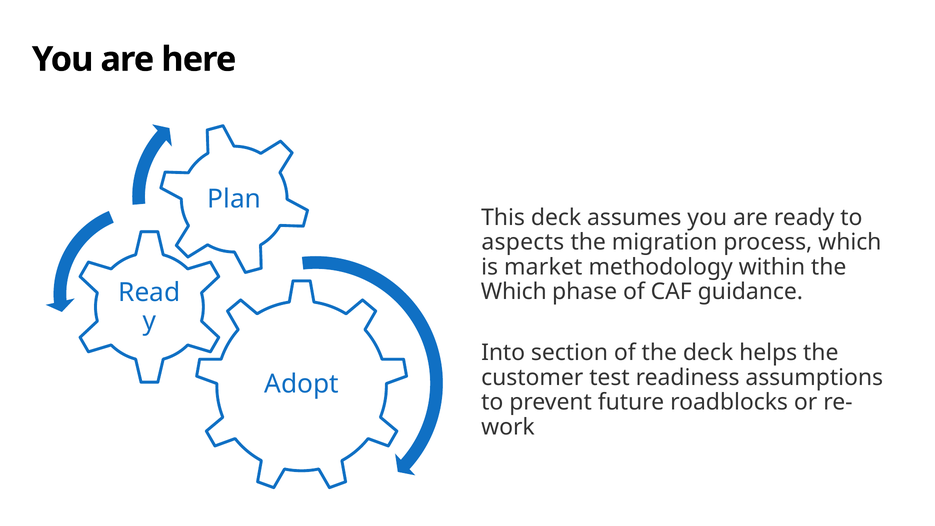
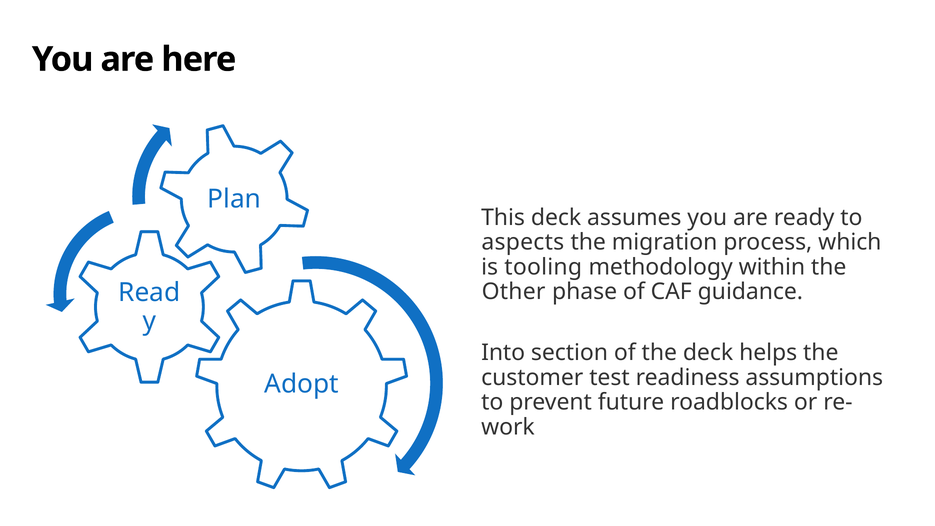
market: market -> tooling (543, 267)
Which: Which -> Other (514, 292)
